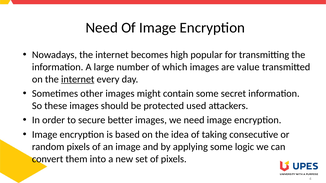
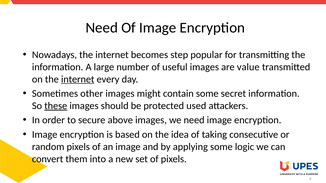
high: high -> step (179, 55)
which: which -> useful (175, 67)
these underline: none -> present (56, 106)
better: better -> above (120, 120)
